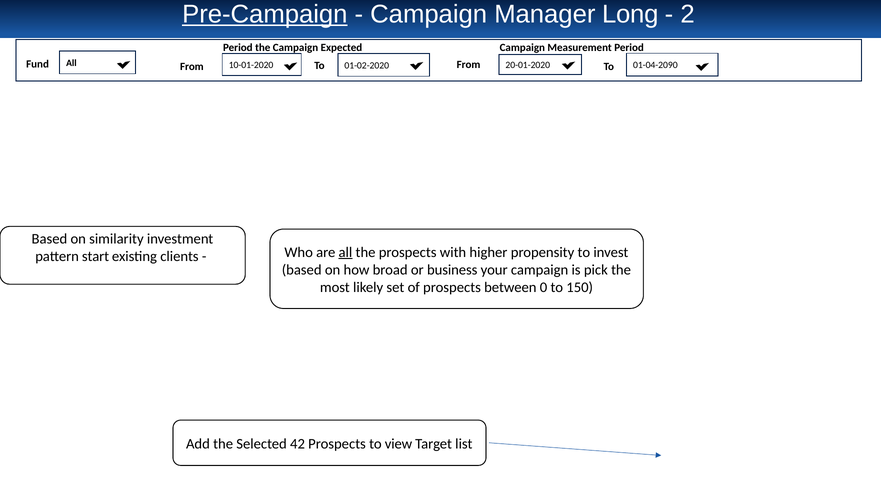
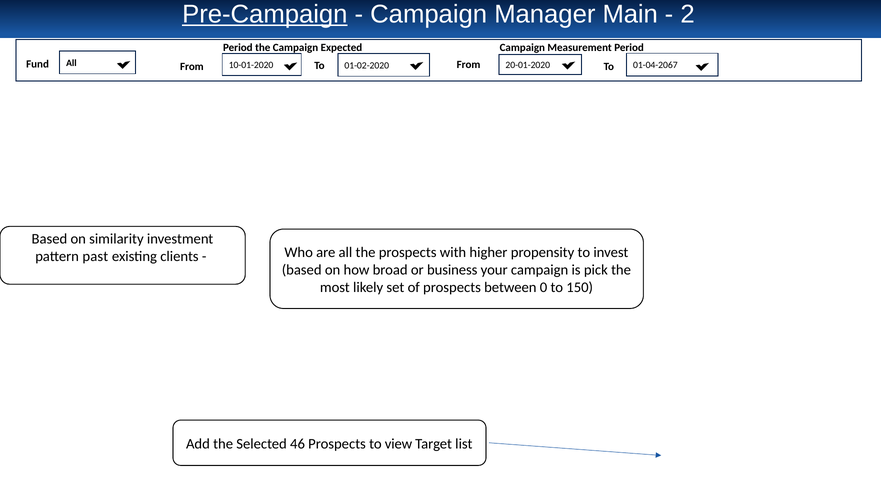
Long: Long -> Main (630, 14)
01-04-2090: 01-04-2090 -> 01-04-2067 (655, 65)
pattern start: start -> past (95, 257)
all underline: present -> none (345, 252)
42: 42 -> 46 (298, 444)
